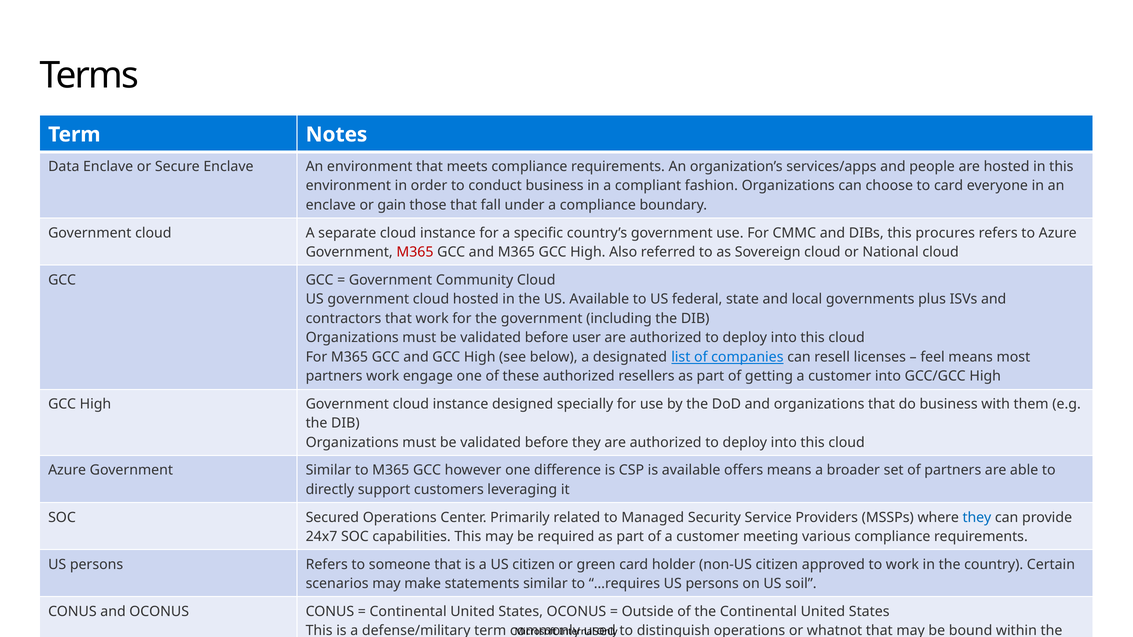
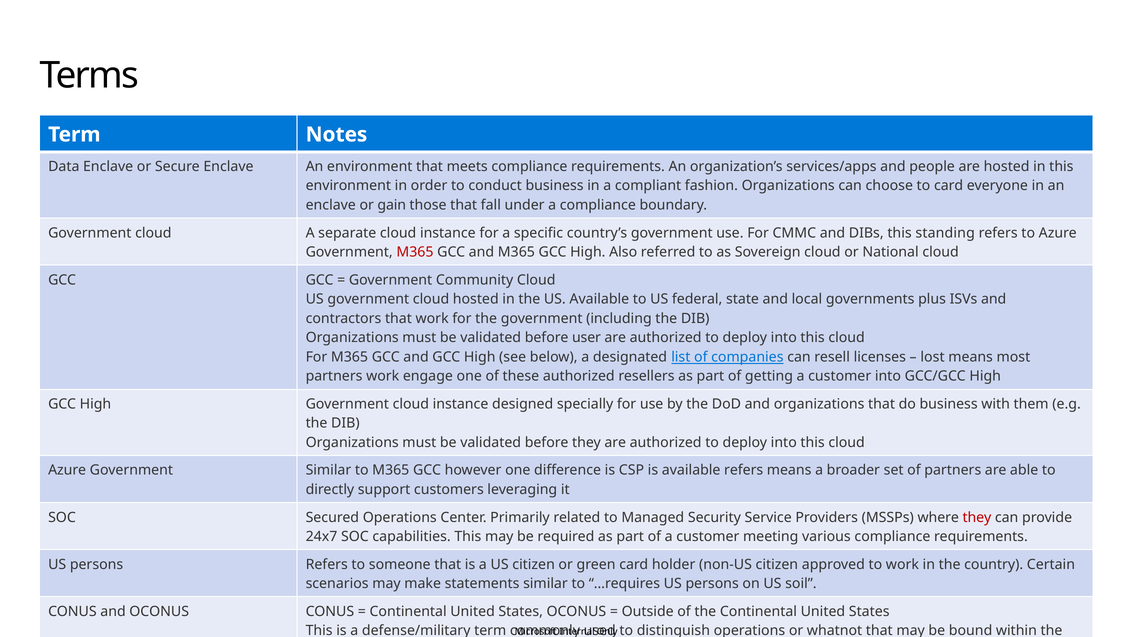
procures: procures -> standing (945, 233)
feel: feel -> lost (933, 357)
available offers: offers -> refers (744, 471)
they colour: blue -> red (977, 518)
